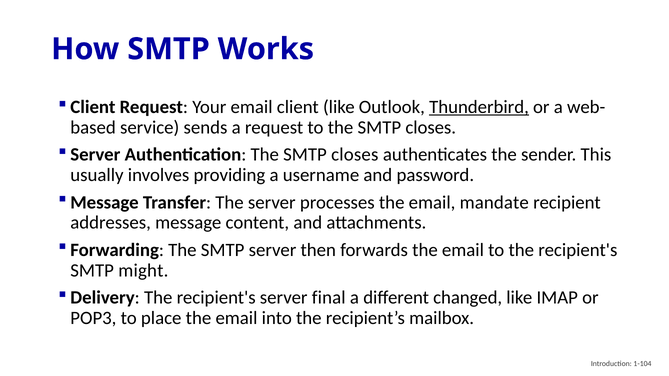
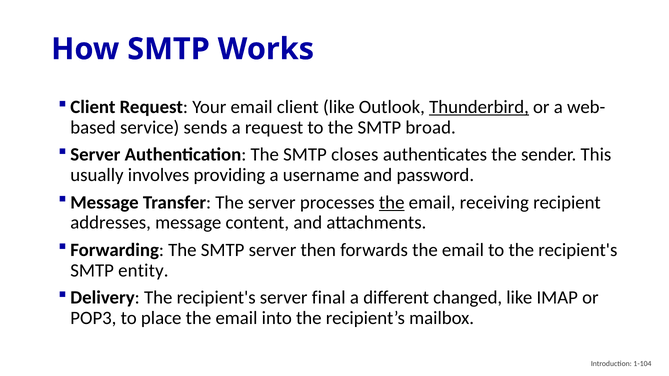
to the SMTP closes: closes -> broad (431, 128)
the underline: none -> present (392, 203)
mandate: mandate -> receiving (494, 203)
might: might -> entity (143, 271)
